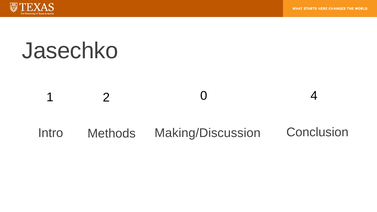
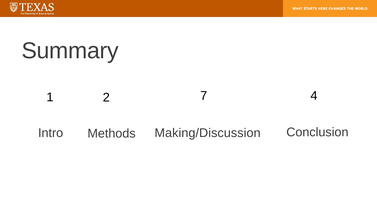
Jasechko: Jasechko -> Summary (70, 51)
0: 0 -> 7 (204, 96)
